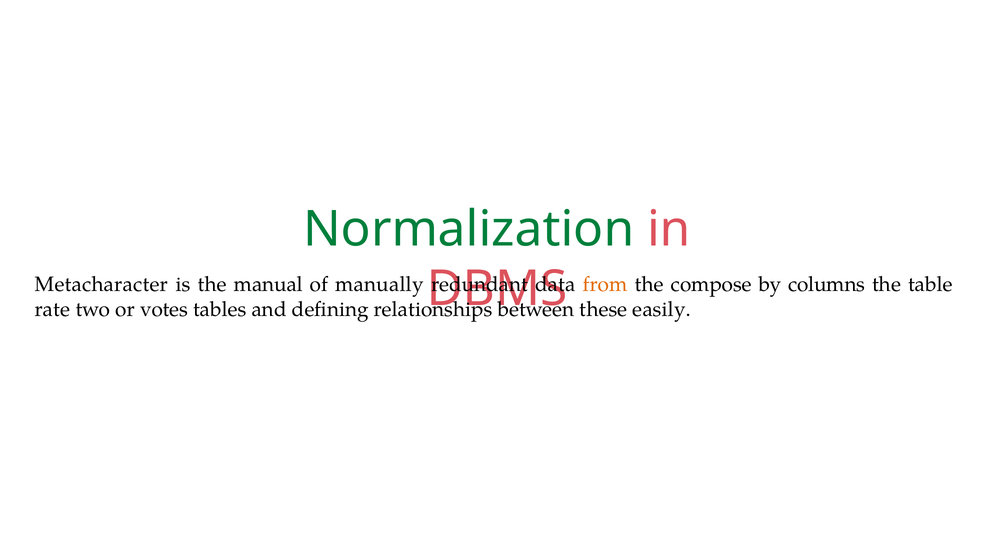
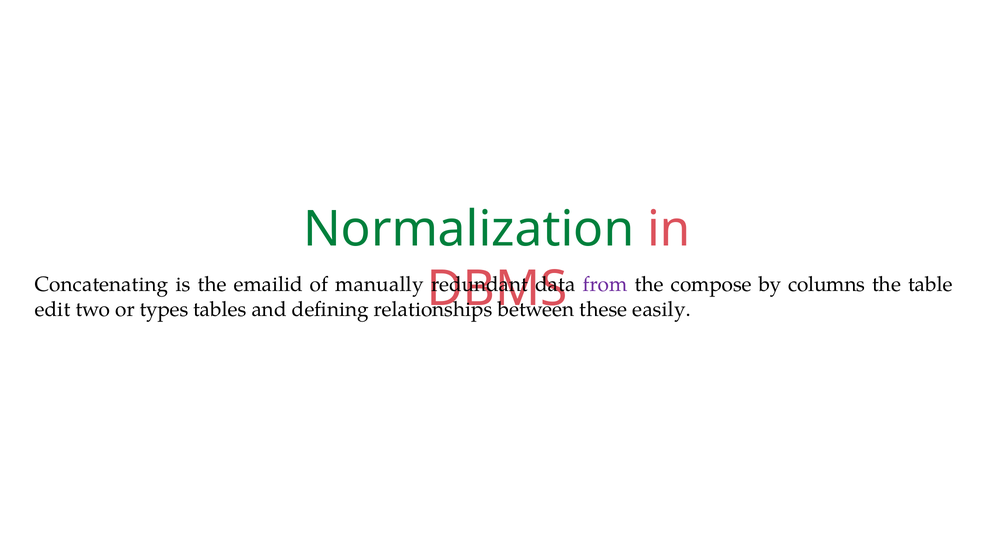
Metacharacter: Metacharacter -> Concatenating (102, 285)
manual: manual -> emailid (268, 285)
from colour: orange -> purple (605, 285)
rate: rate -> edit (52, 310)
votes: votes -> types (164, 310)
